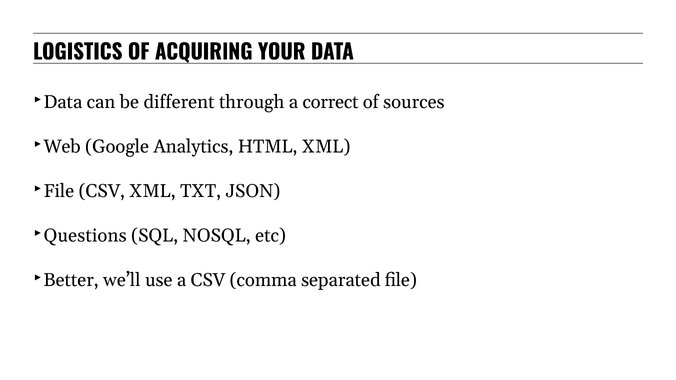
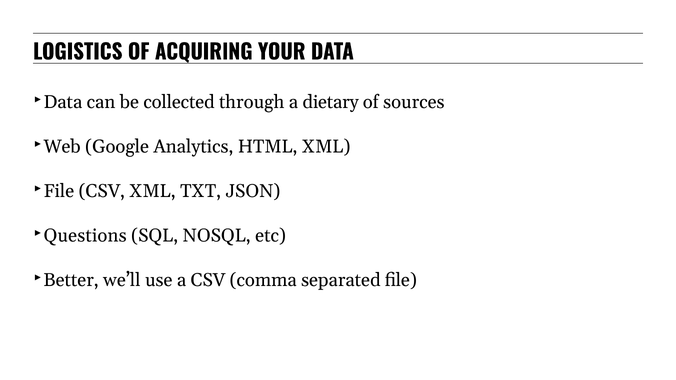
different: different -> collected (179, 102)
correct: correct -> dietary (331, 102)
